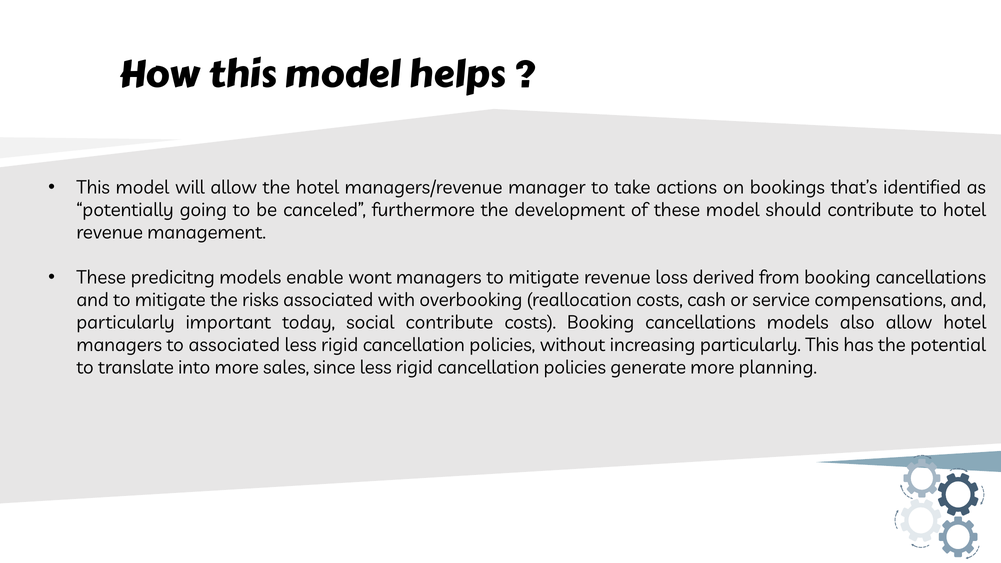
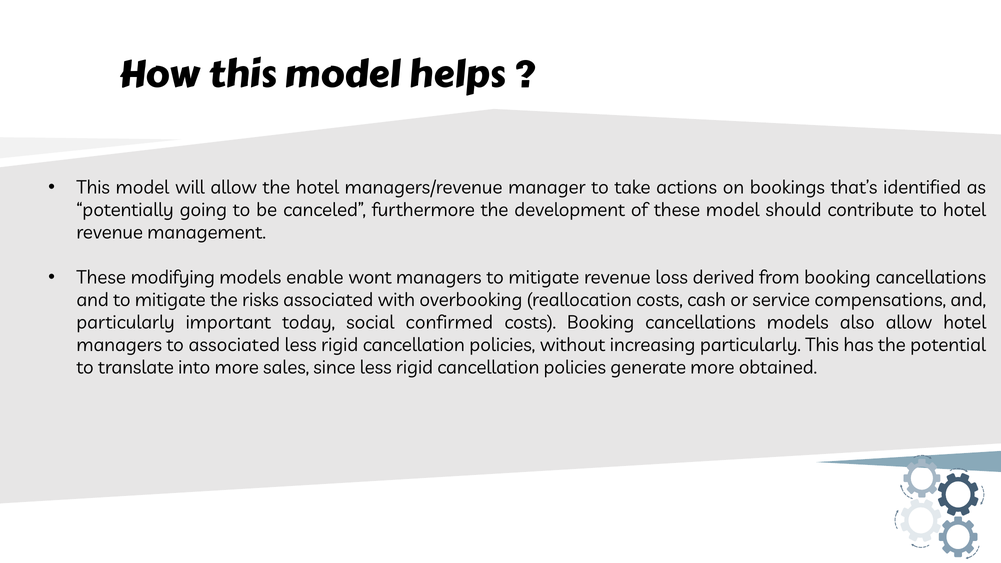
predicitng: predicitng -> modifying (173, 277)
social contribute: contribute -> confirmed (449, 323)
planning: planning -> obtained (778, 368)
